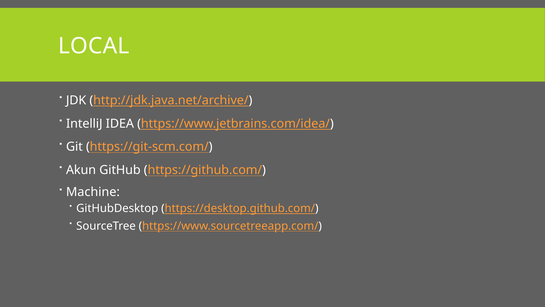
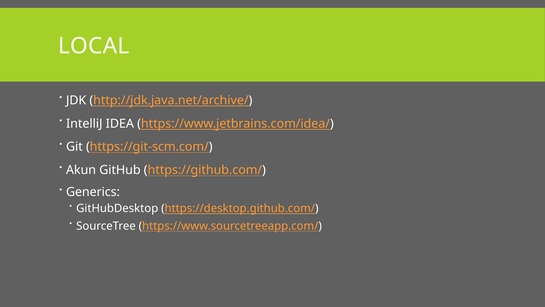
Machine: Machine -> Generics (93, 192)
